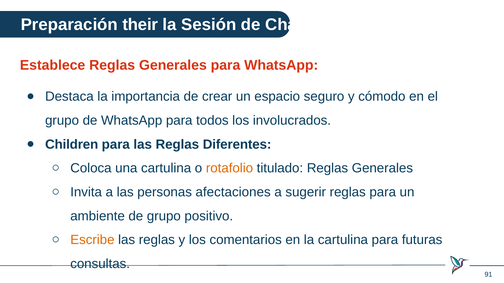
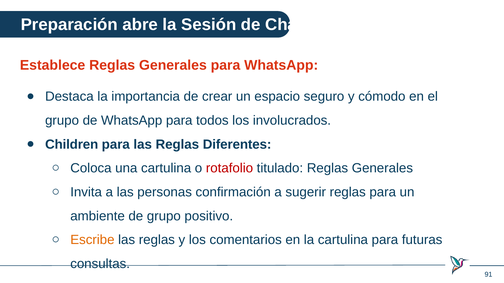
their: their -> abre (140, 25)
rotafolio colour: orange -> red (229, 169)
afectaciones: afectaciones -> confirmación (233, 192)
